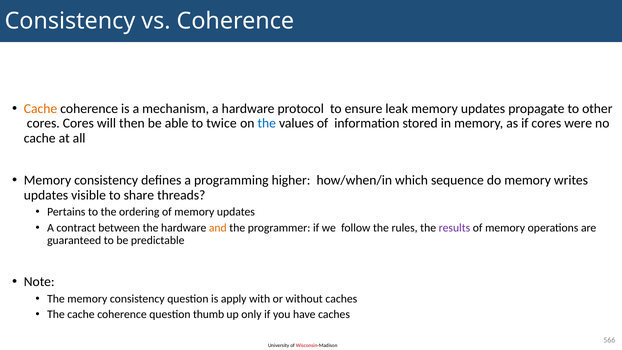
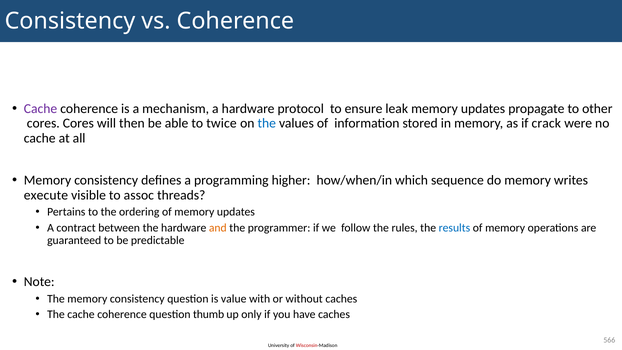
Cache colour: orange -> purple (41, 109)
if cores: cores -> crack (546, 123)
updates: updates -> execute (46, 195)
share: share -> assoc (139, 195)
results colour: purple -> blue (454, 228)
apply: apply -> value (234, 299)
